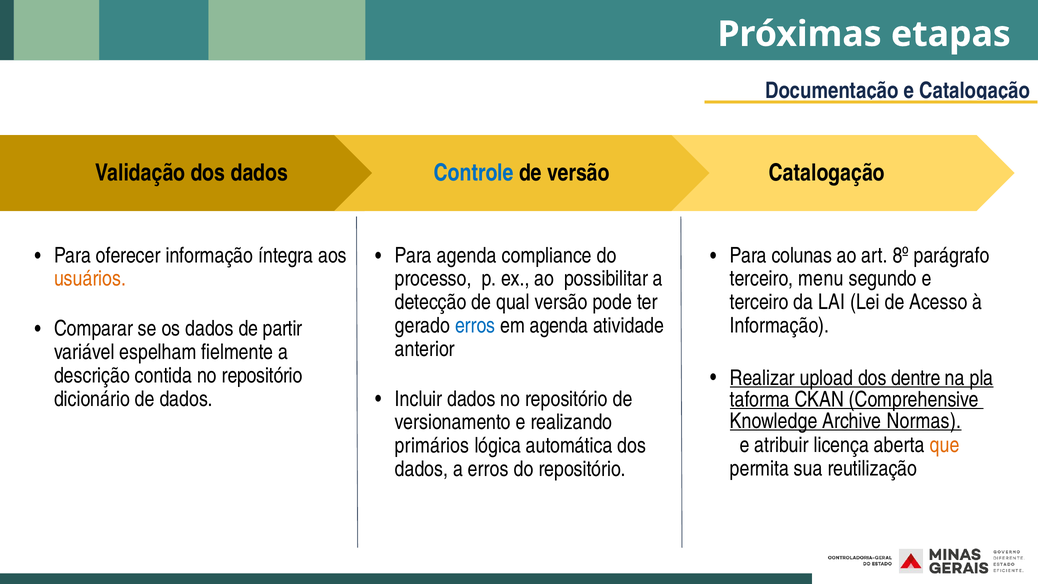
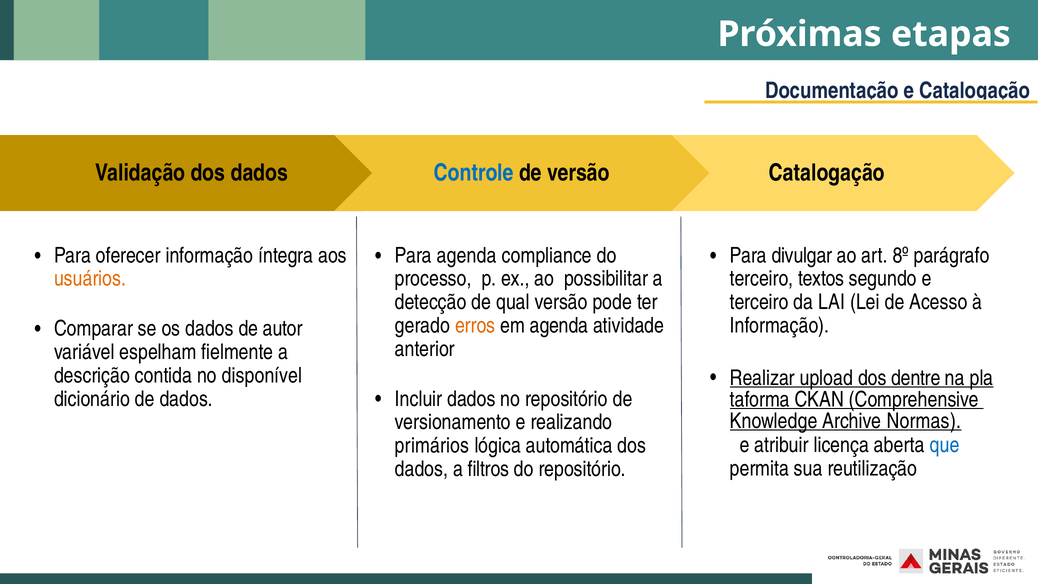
colunas: colunas -> divulgar (802, 255)
menu: menu -> textos (821, 279)
erros colour: blue -> orange (475, 325)
partir: partir -> autor (283, 329)
contida no repositório: repositório -> disponível (262, 375)
que colour: orange -> blue (945, 445)
a erros: erros -> filtros (489, 469)
